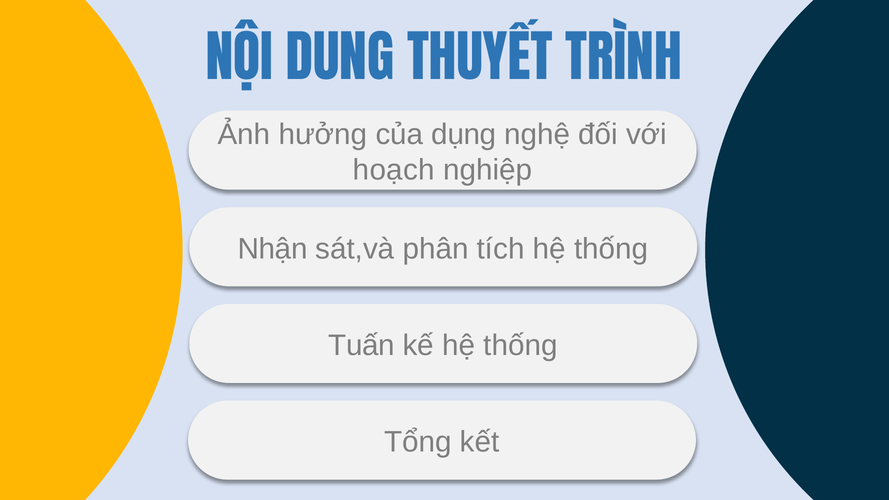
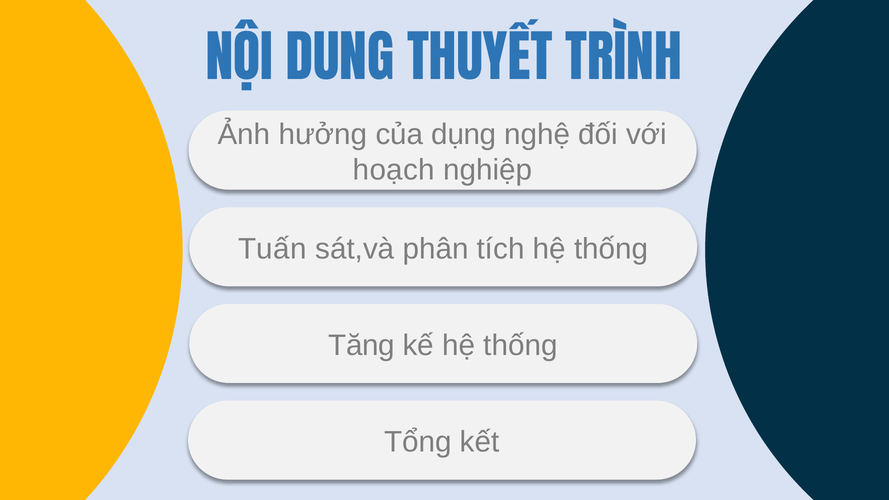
Nhận: Nhận -> Tuấn (272, 249)
Tuấn: Tuấn -> Tăng (362, 346)
